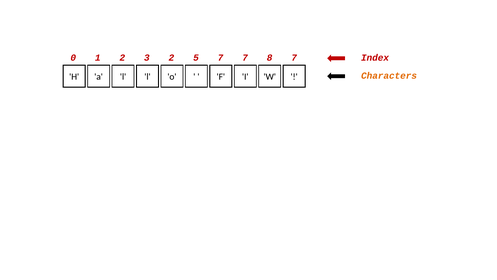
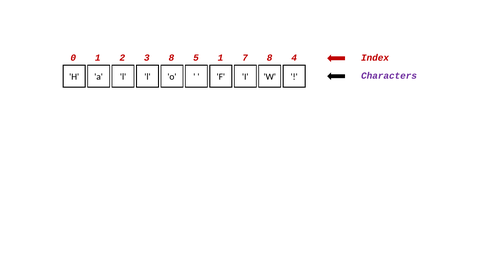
2 2: 2 -> 8 (171, 58)
1 7: 7 -> 1 (221, 58)
8 7: 7 -> 4 (294, 58)
Characters colour: orange -> purple (389, 76)
